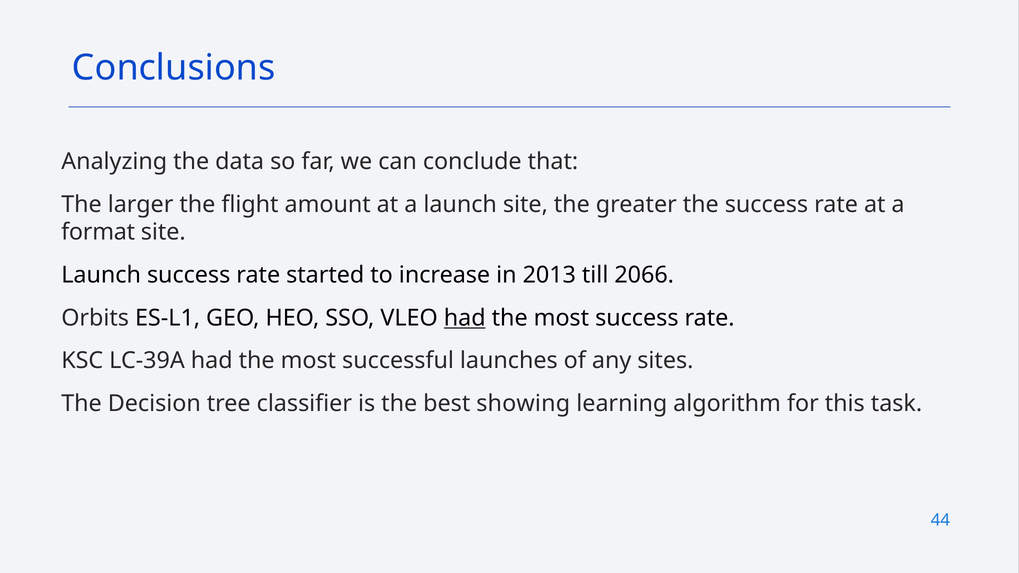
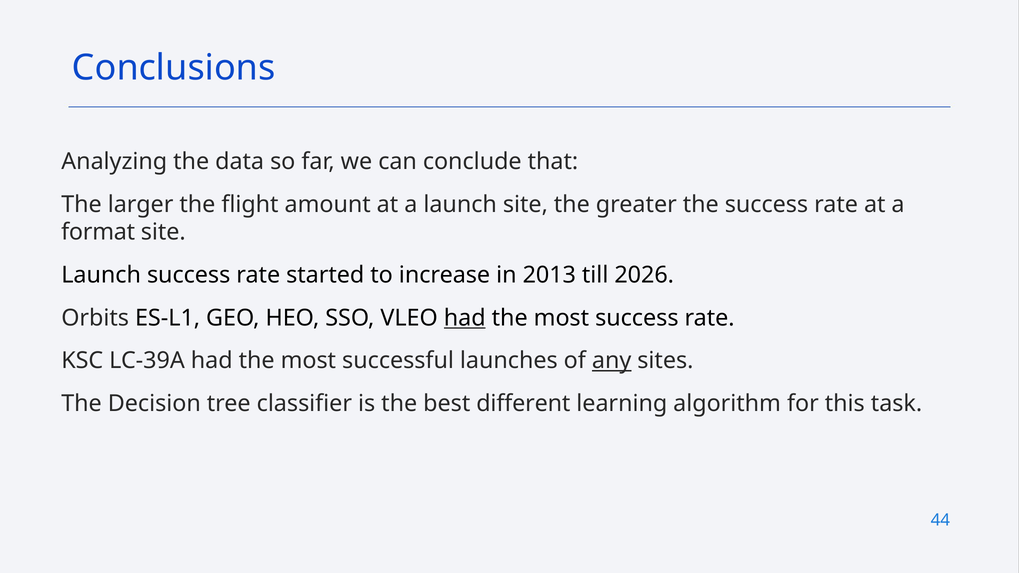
2066: 2066 -> 2026 (644, 275)
any underline: none -> present (612, 361)
showing: showing -> different (523, 404)
